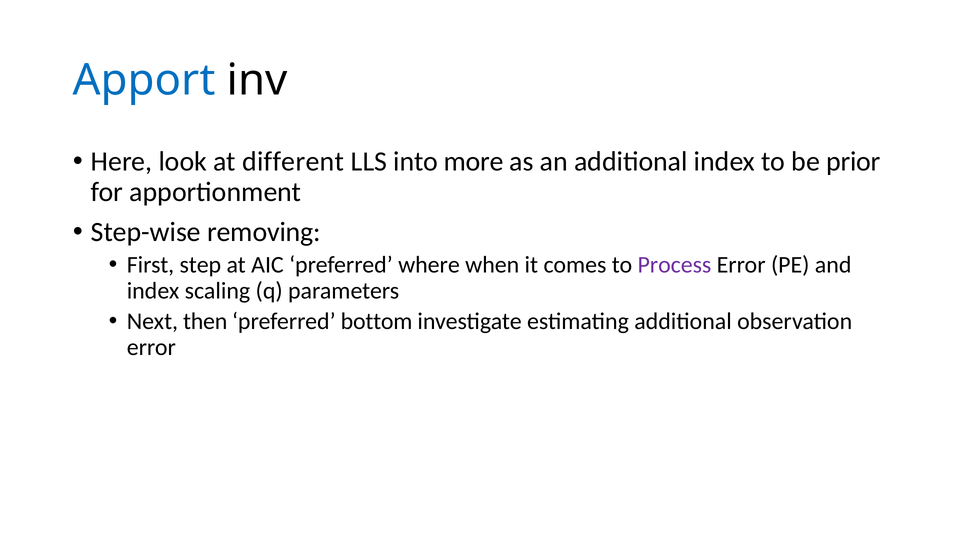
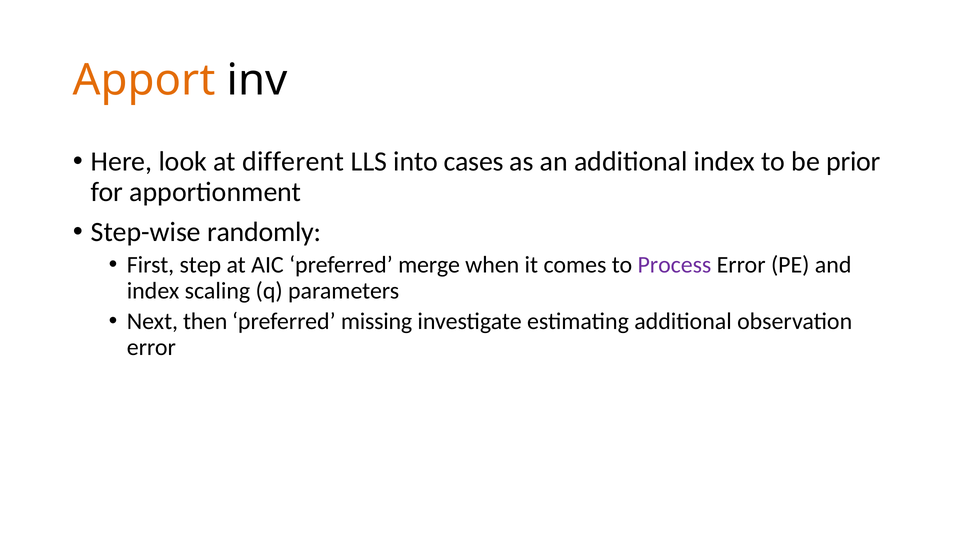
Apport colour: blue -> orange (144, 80)
more: more -> cases (474, 162)
removing: removing -> randomly (264, 232)
where: where -> merge (429, 265)
bottom: bottom -> missing (377, 322)
